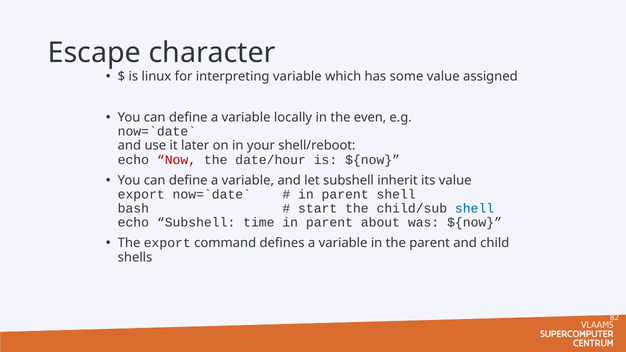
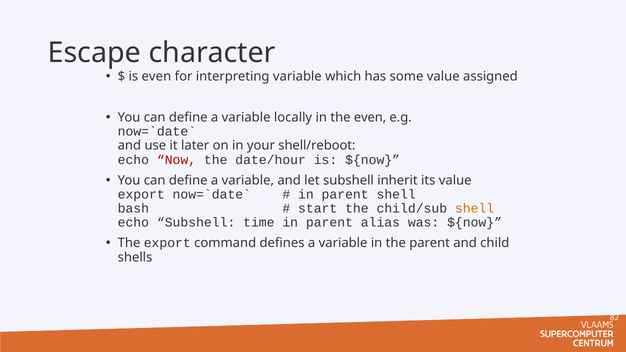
is linux: linux -> even (156, 76)
shell colour: blue -> orange (475, 209)
about: about -> alias (380, 223)
